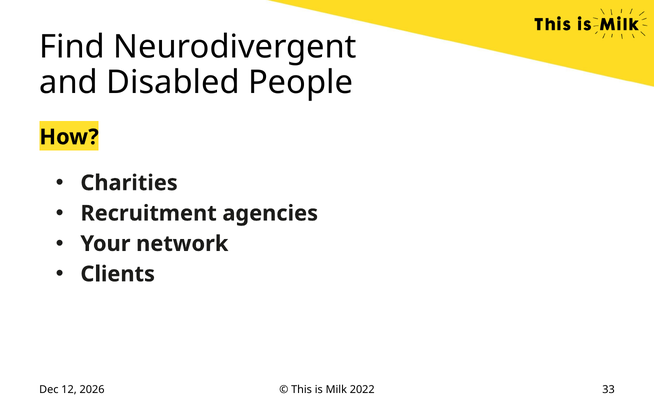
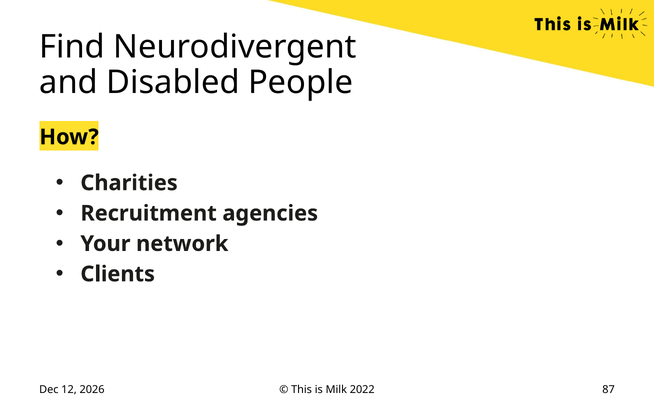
33: 33 -> 87 (609, 389)
